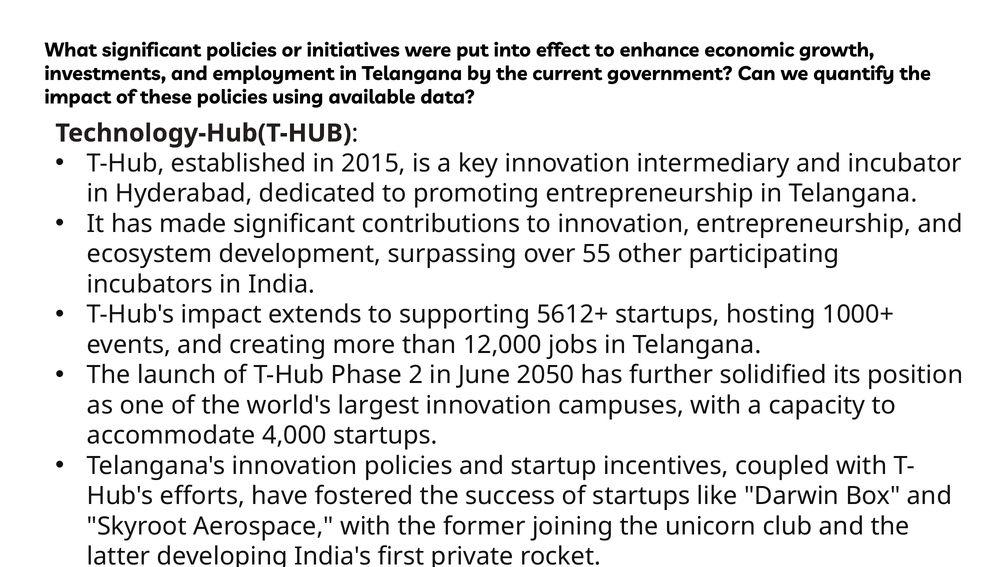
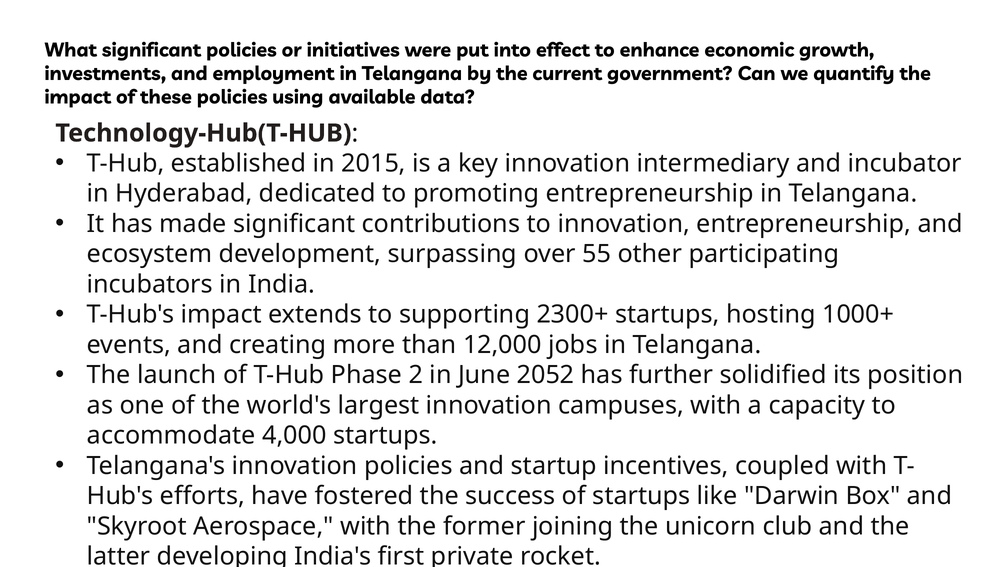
5612+: 5612+ -> 2300+ (573, 315)
2050: 2050 -> 2052 (546, 375)
